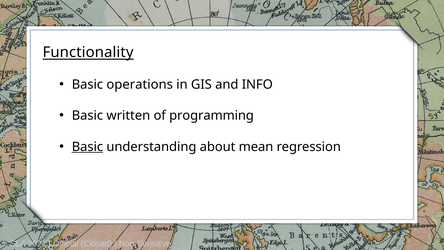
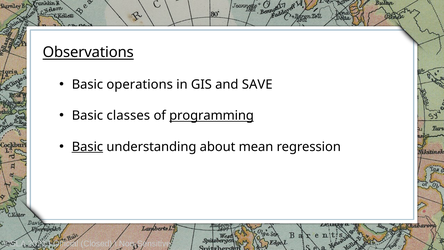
Functionality: Functionality -> Observations (88, 52)
INFO: INFO -> SAVE (257, 84)
written: written -> classes (128, 116)
programming underline: none -> present (212, 116)
